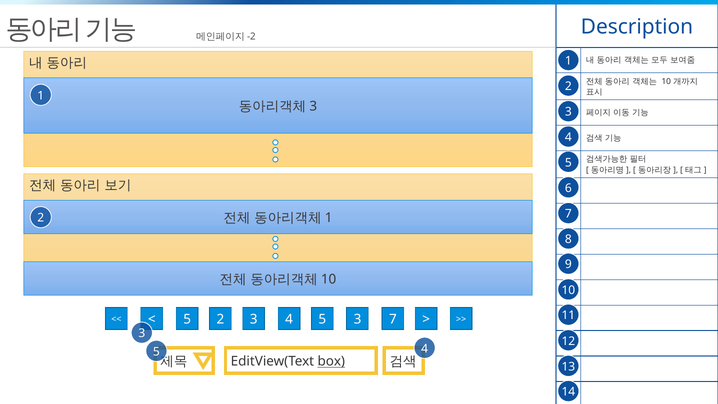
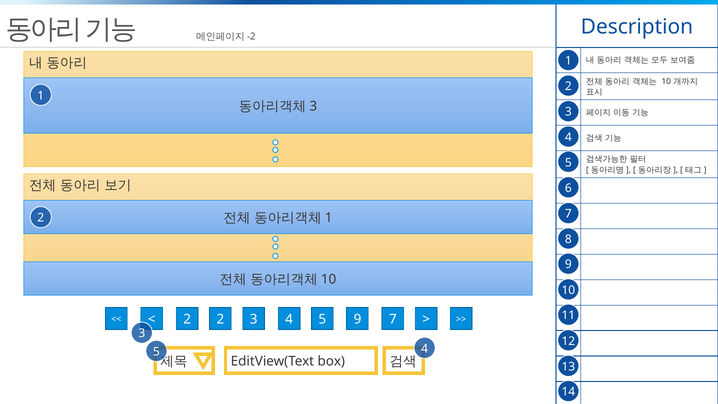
5: 5 -> 2 (187, 319)
5 3: 3 -> 9 (357, 319)
box underline: present -> none (331, 361)
